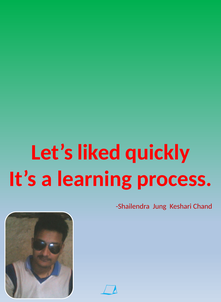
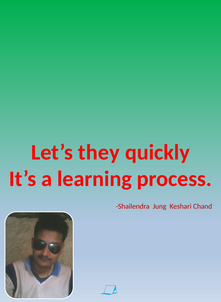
liked: liked -> they (99, 153)
